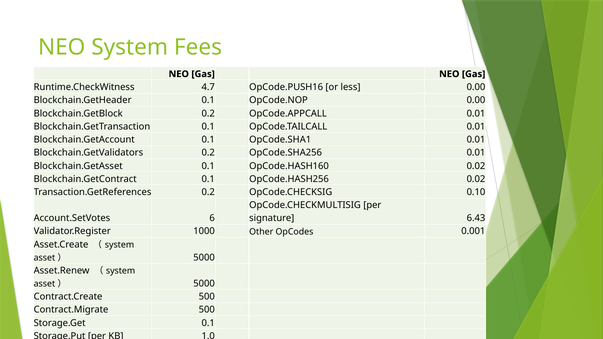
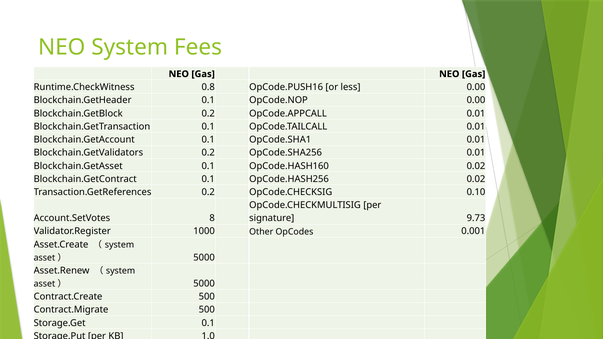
4.7: 4.7 -> 0.8 (208, 87)
6: 6 -> 8 (212, 218)
6.43: 6.43 -> 9.73 (476, 218)
